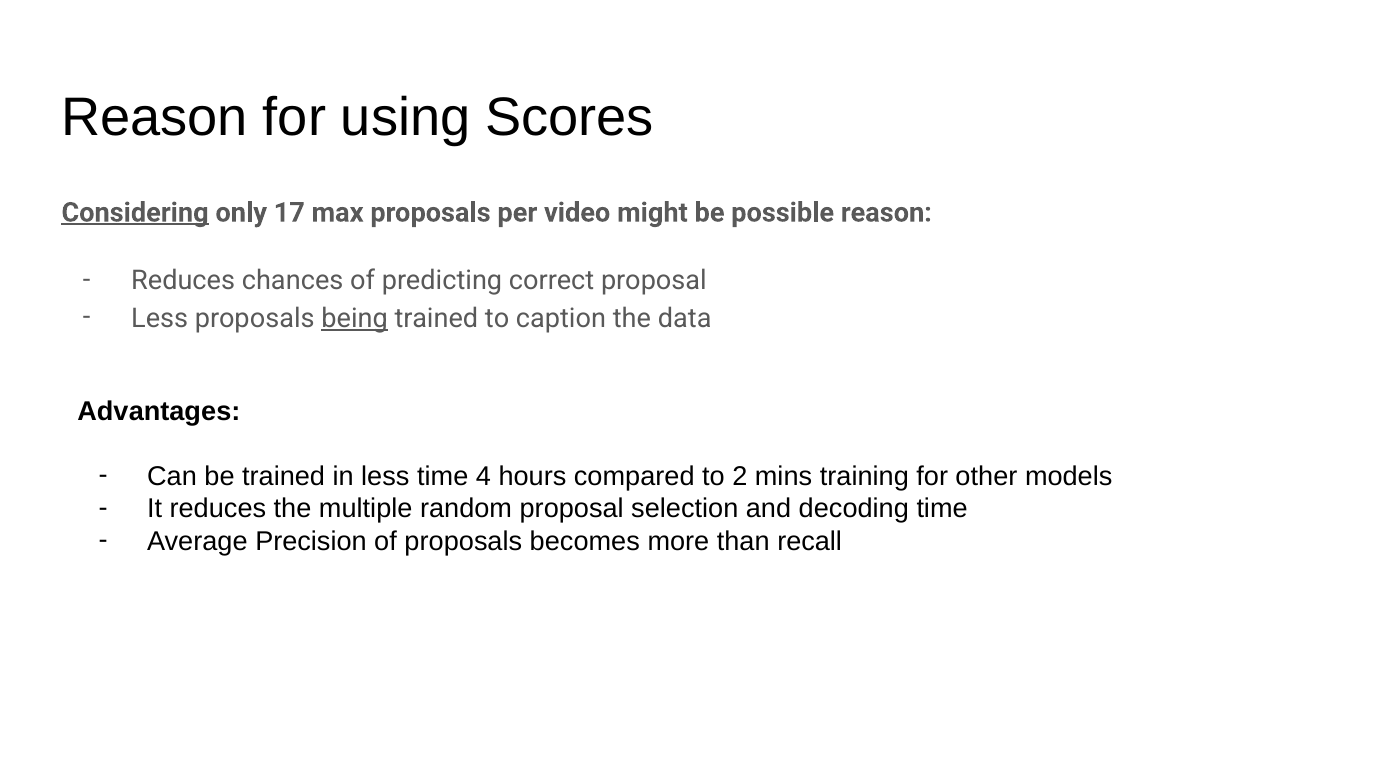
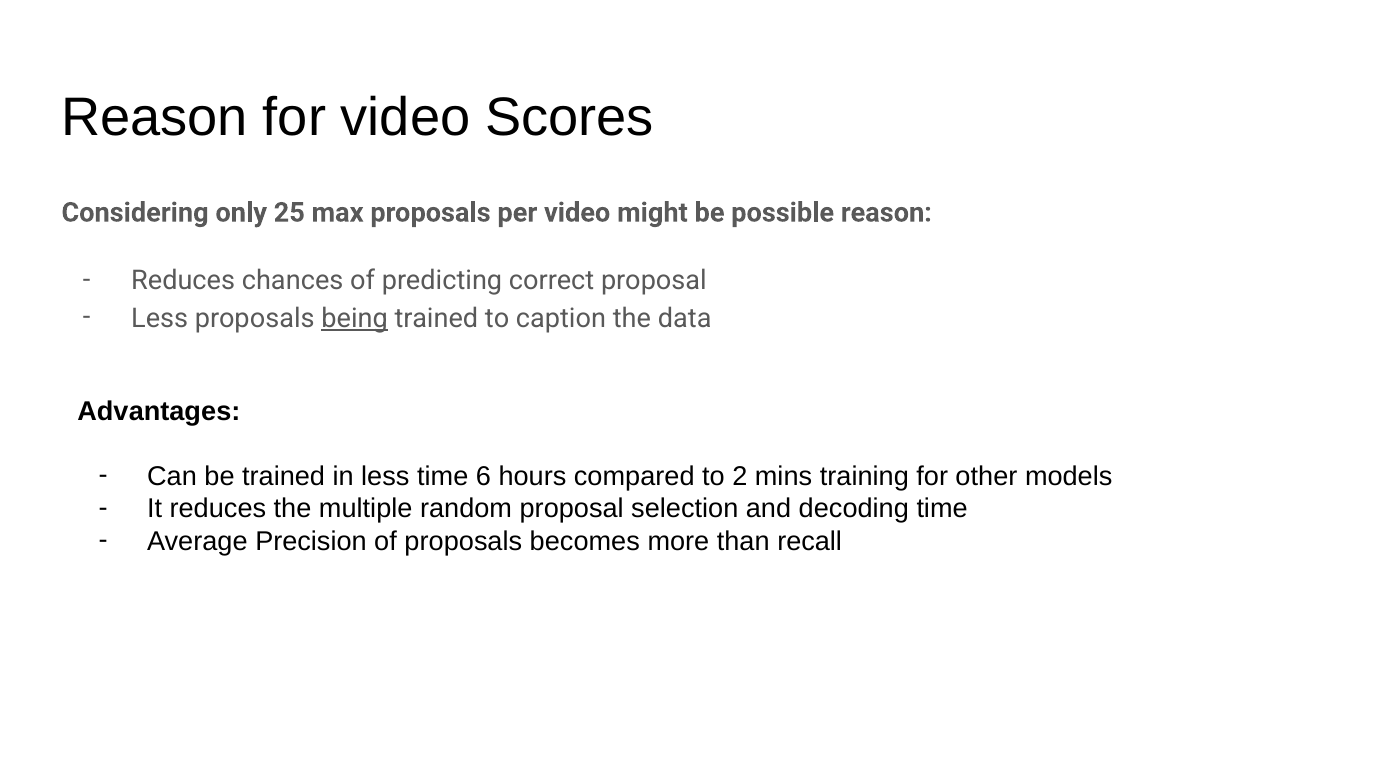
for using: using -> video (406, 118)
Considering underline: present -> none (135, 213)
17: 17 -> 25 (289, 213)
4: 4 -> 6 (483, 476)
